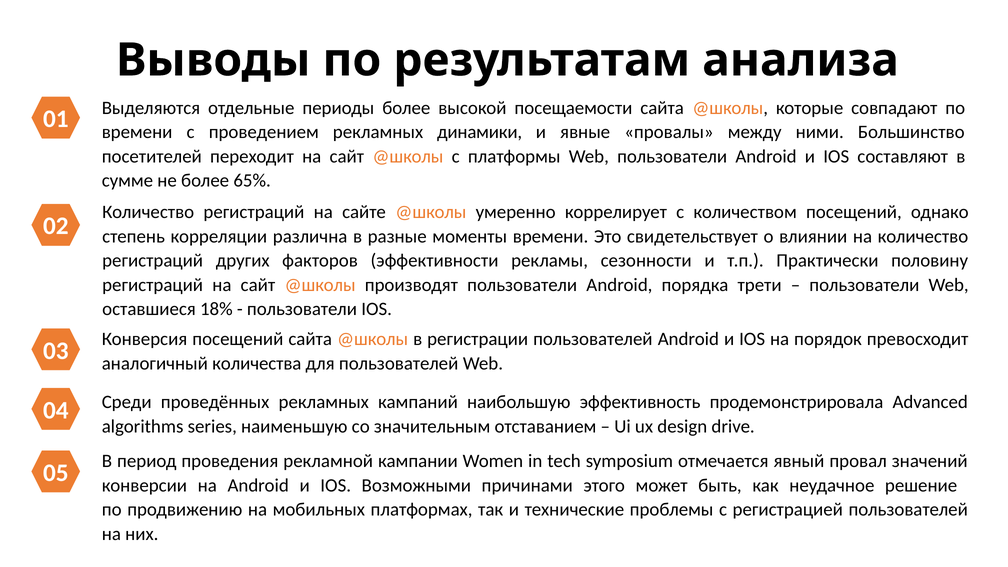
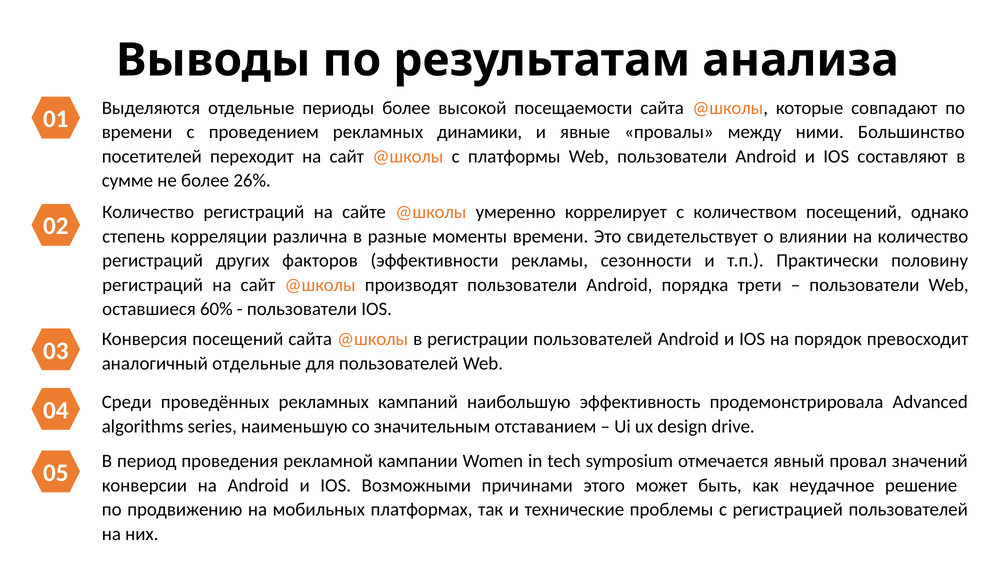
65%: 65% -> 26% (252, 181)
18%: 18% -> 60% (216, 309)
аналогичный количества: количества -> отдельные (257, 363)
